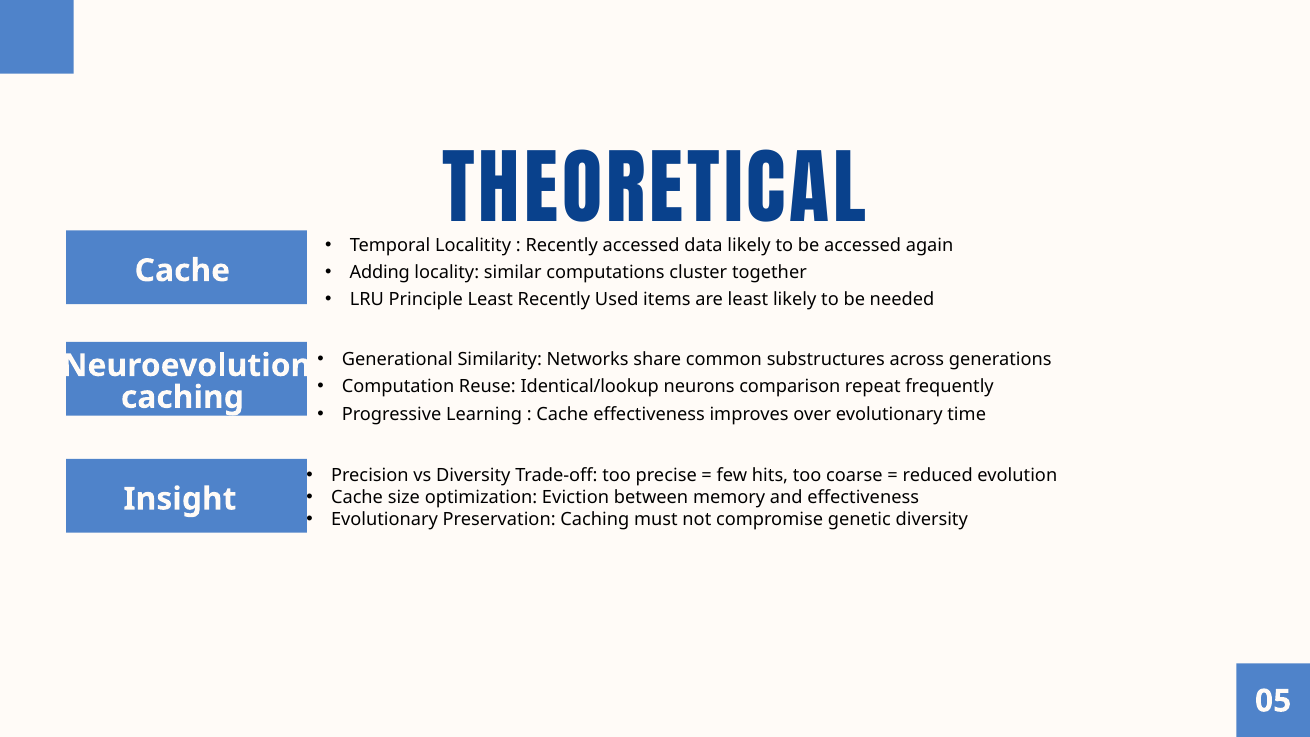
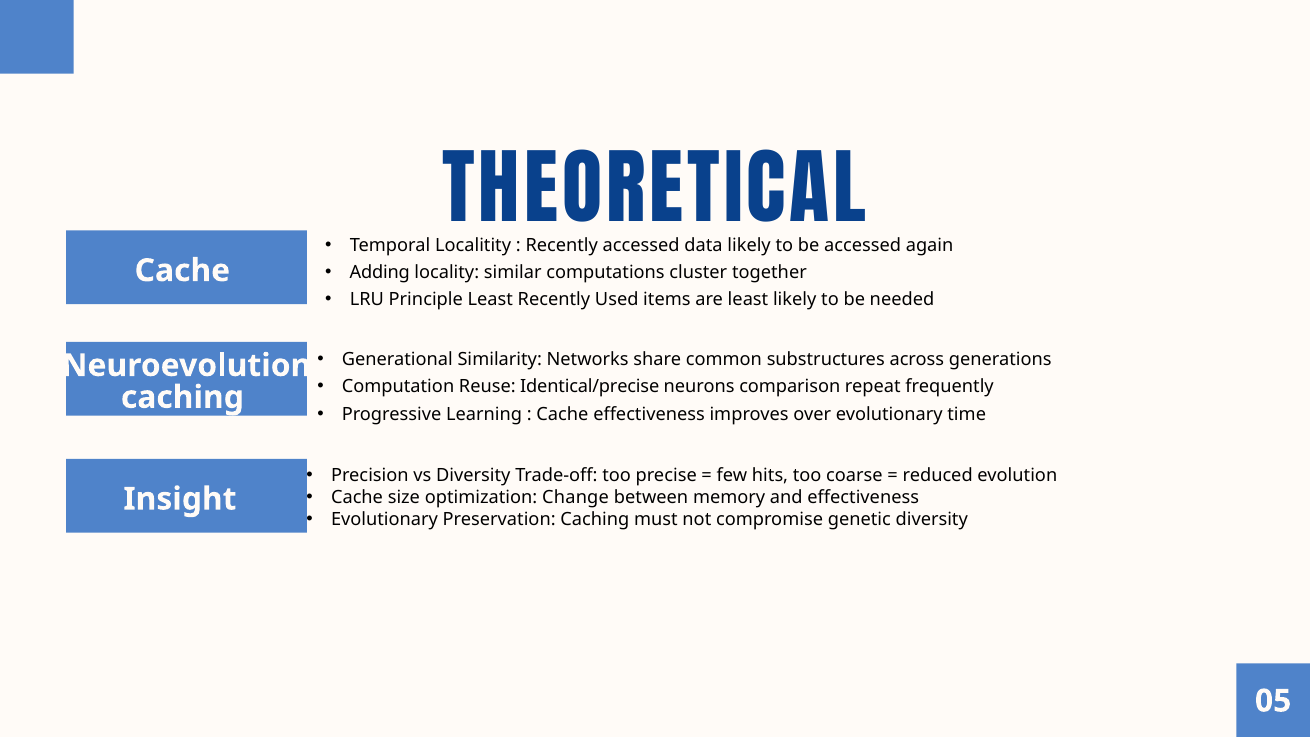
Identical/lookup: Identical/lookup -> Identical/precise (590, 387)
Eviction: Eviction -> Change (576, 497)
